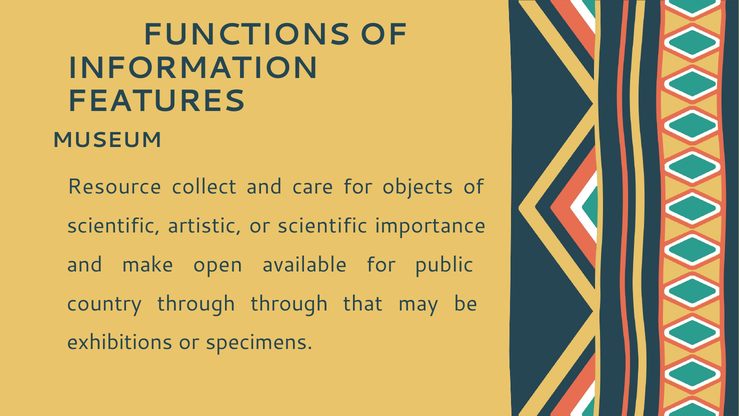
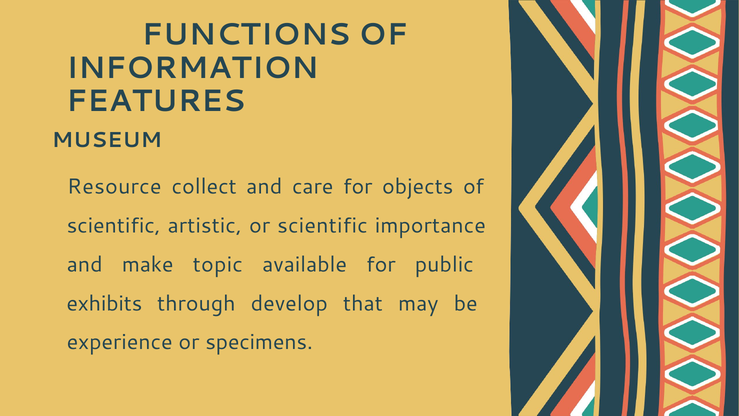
open: open -> topic (218, 264)
country: country -> exhibits (104, 303)
through through: through -> develop (289, 303)
exhibitions: exhibitions -> experience (120, 342)
